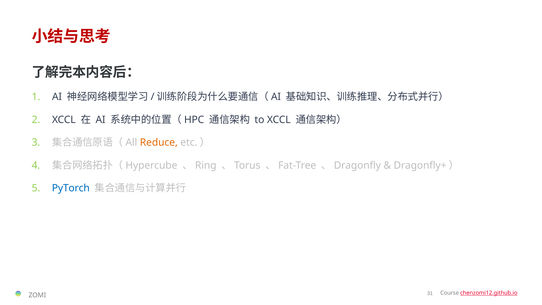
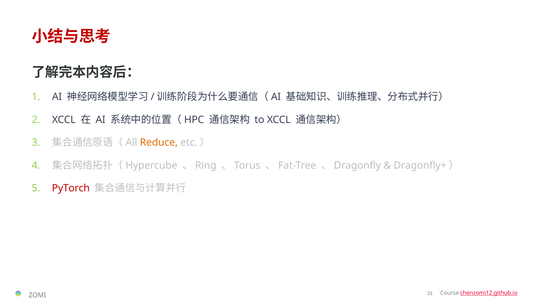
PyTorch colour: blue -> red (71, 188)
